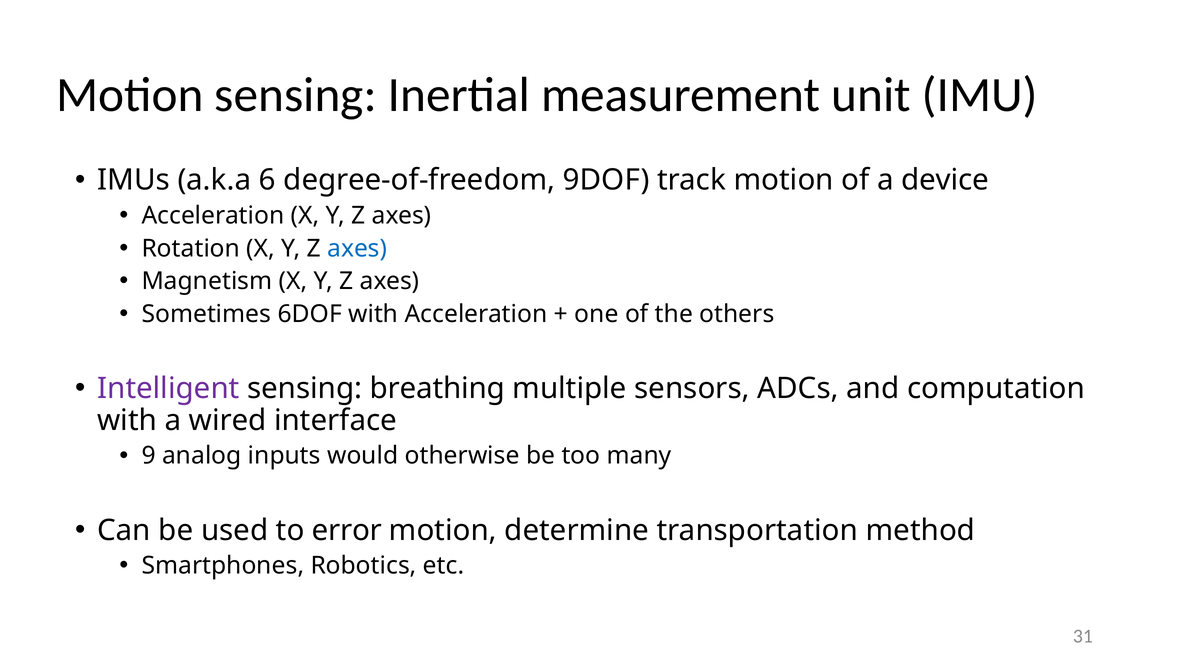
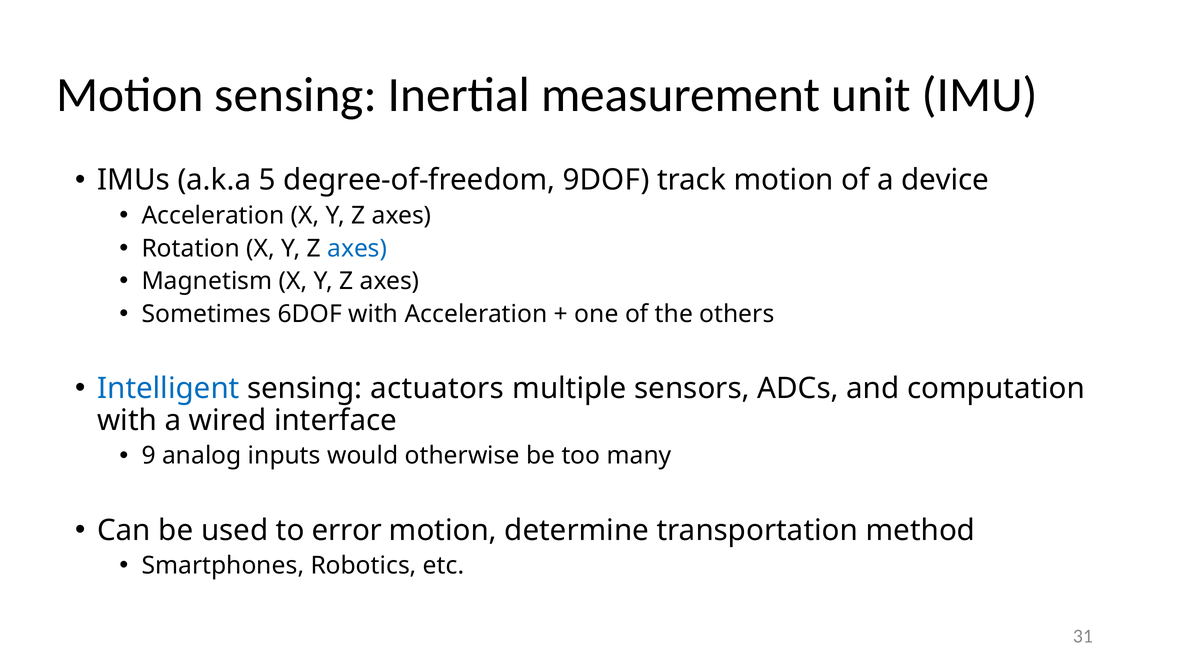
6: 6 -> 5 (267, 180)
Intelligent colour: purple -> blue (168, 388)
breathing: breathing -> actuators (437, 388)
